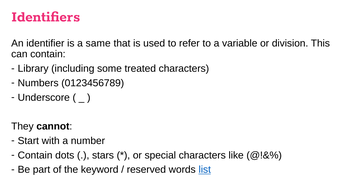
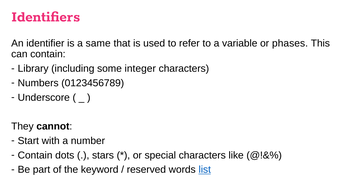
division: division -> phases (290, 43)
treated: treated -> integer (140, 69)
